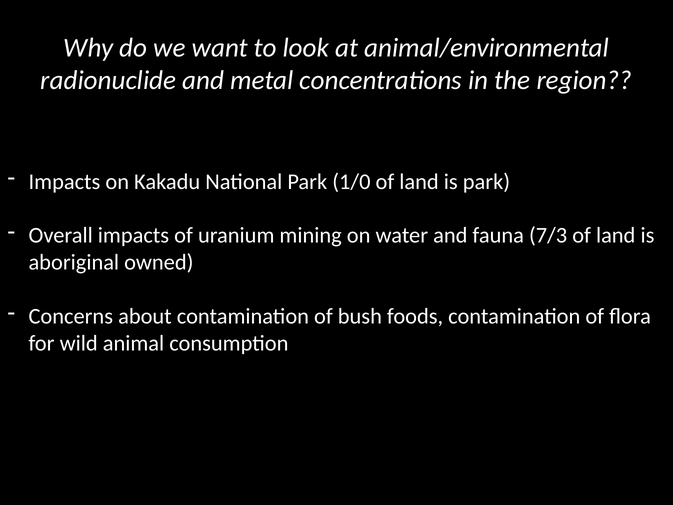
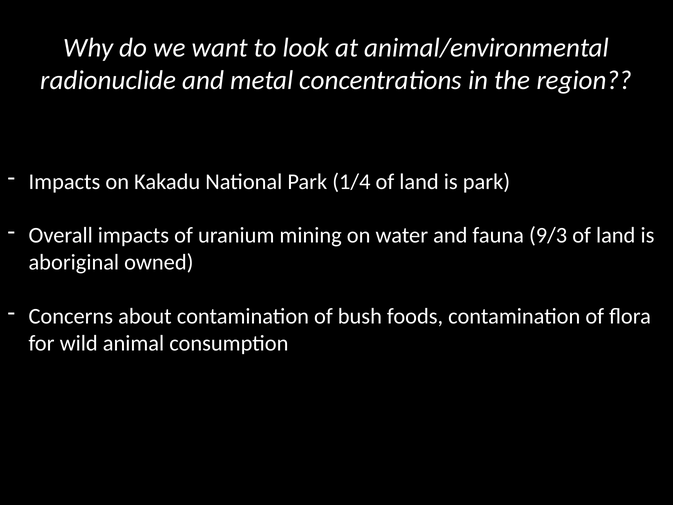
1/0: 1/0 -> 1/4 (351, 182)
7/3: 7/3 -> 9/3 (548, 235)
